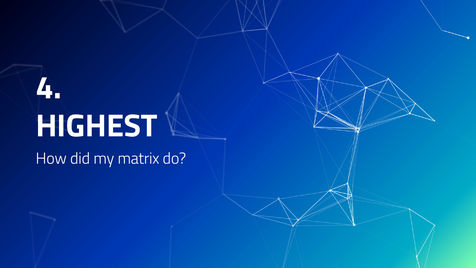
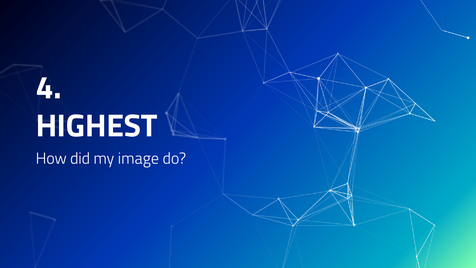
matrix: matrix -> image (138, 158)
